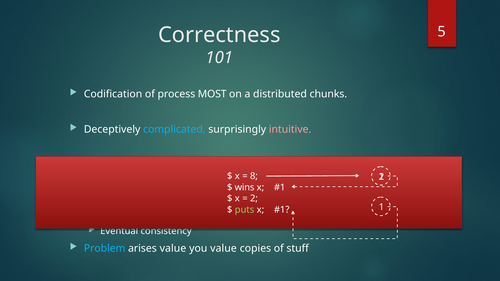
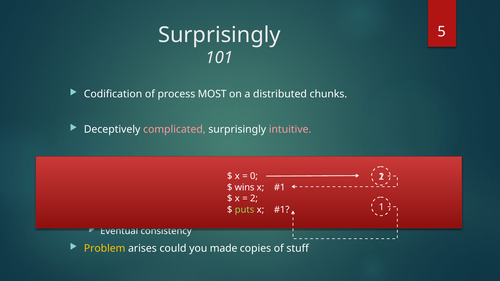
Correctness: Correctness -> Surprisingly (219, 35)
complicated colour: light blue -> pink (174, 129)
8: 8 -> 0 (254, 176)
Problem colour: light blue -> yellow (105, 249)
arises value: value -> could (173, 249)
you value: value -> made (224, 249)
